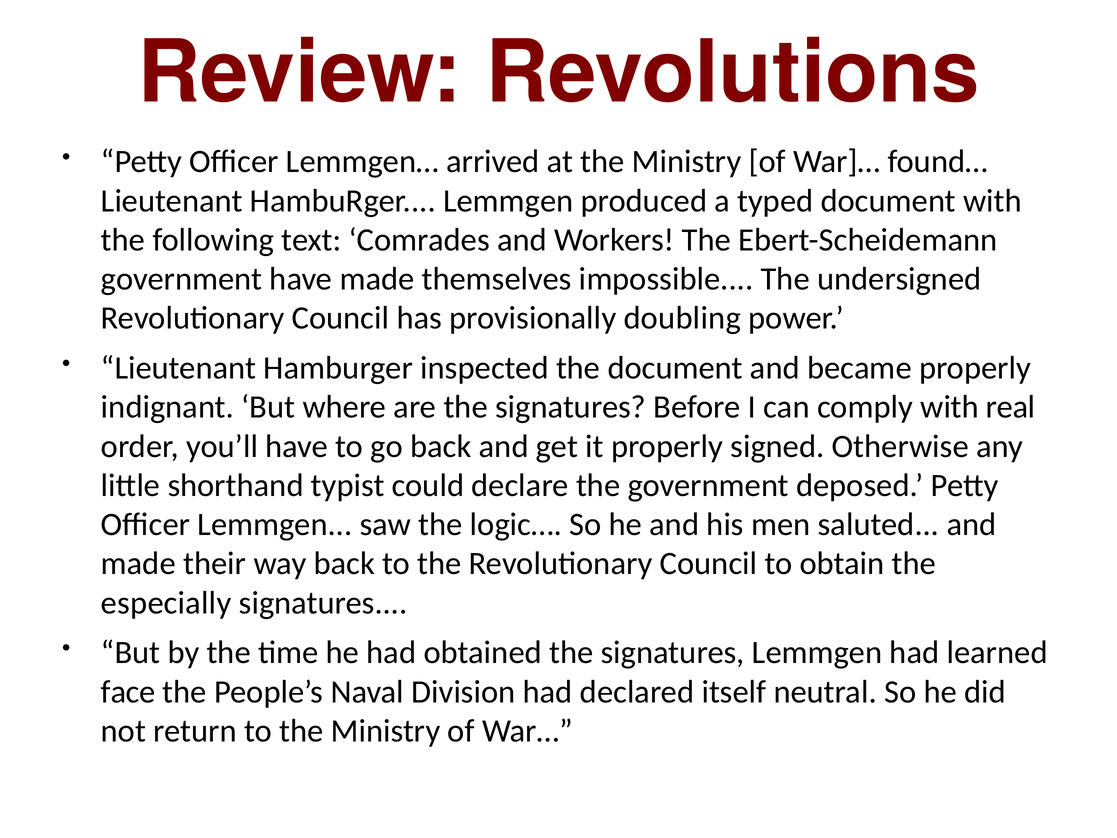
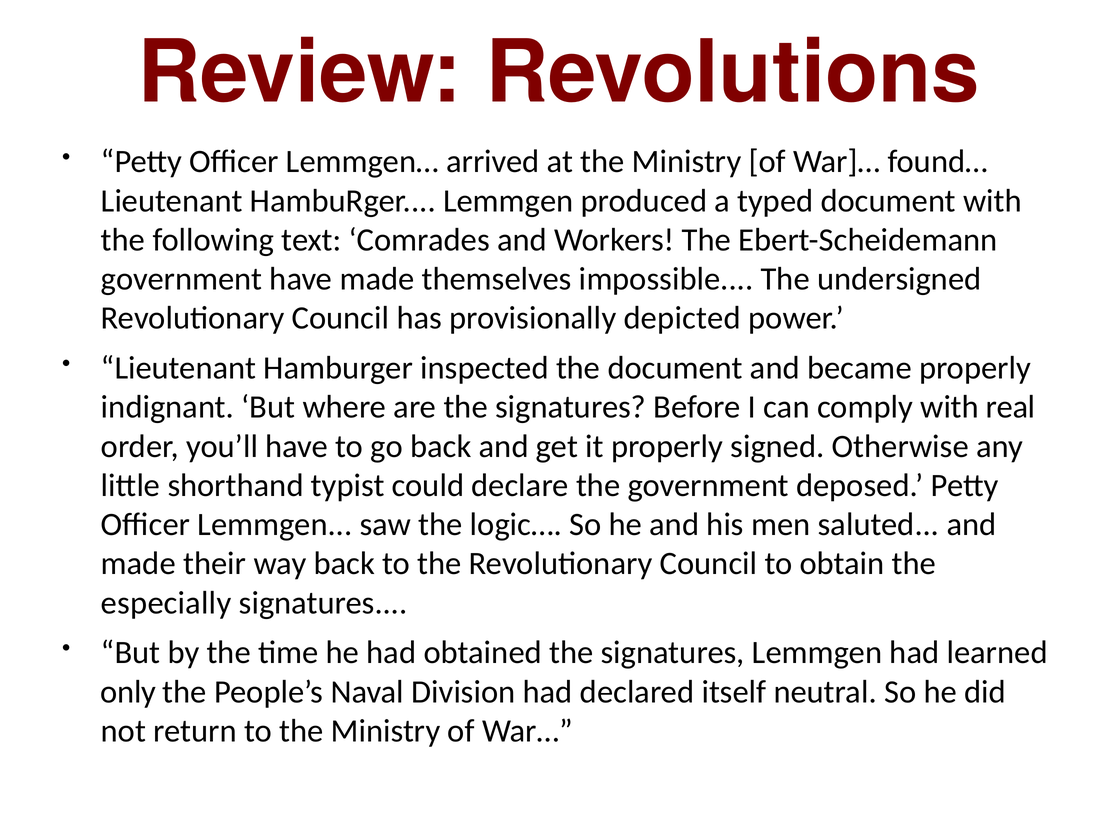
doubling: doubling -> depicted (682, 318)
face: face -> only (128, 692)
